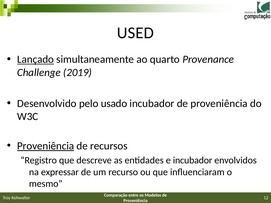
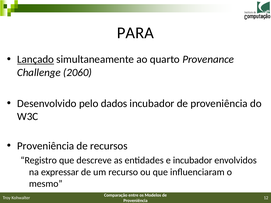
USED: USED -> PARA (135, 33)
2019: 2019 -> 2060 (78, 73)
usado: usado -> dados (114, 104)
Proveniência underline: present -> none (46, 146)
